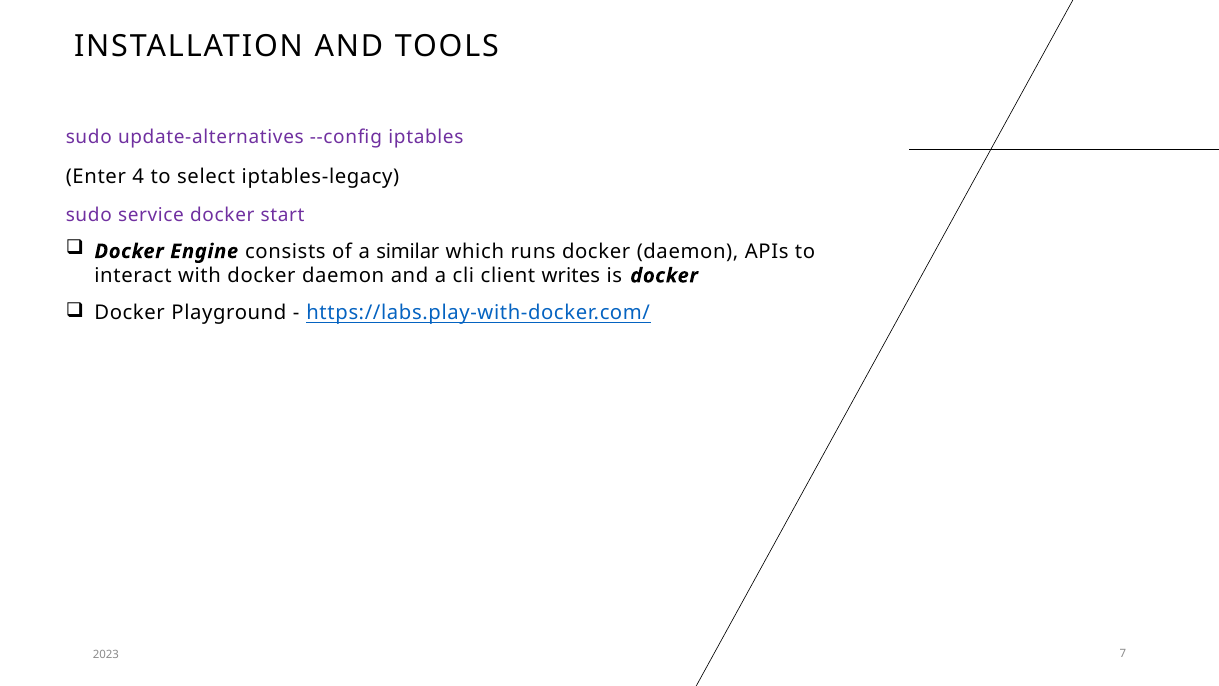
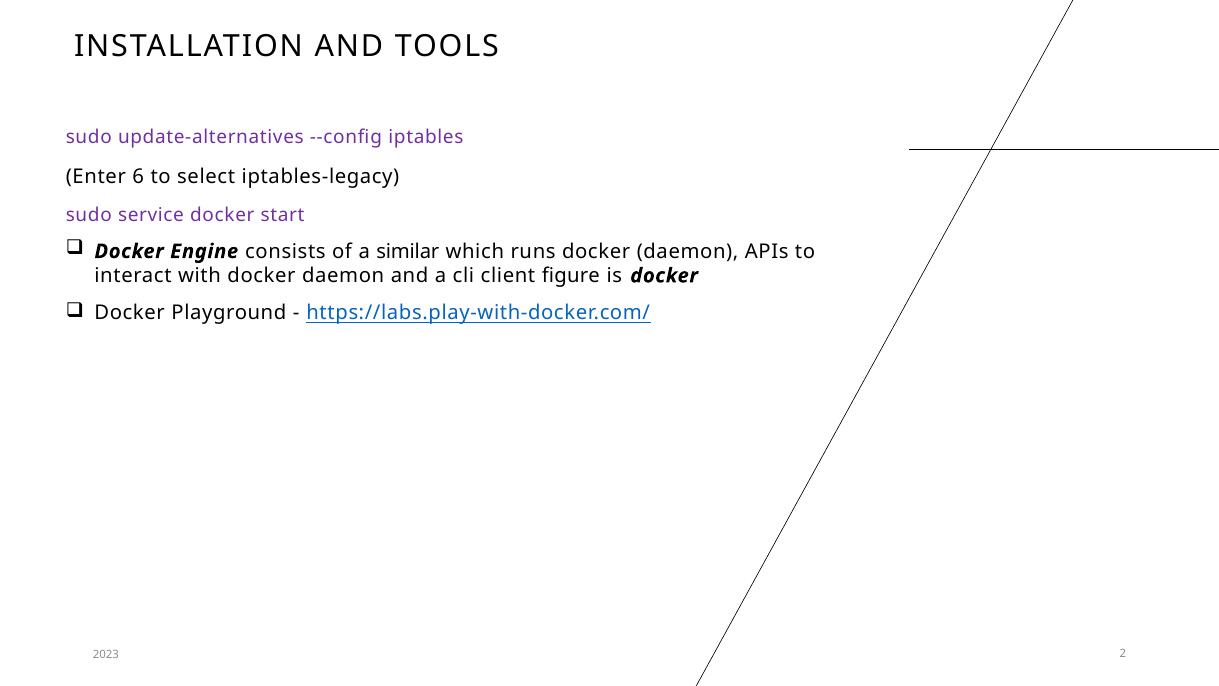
4: 4 -> 6 (138, 176)
writes: writes -> figure (571, 276)
7: 7 -> 2 (1123, 654)
